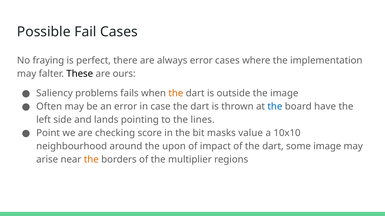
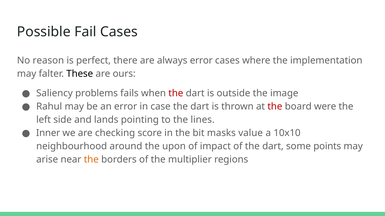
fraying: fraying -> reason (48, 61)
the colour: orange -> red (176, 94)
Often: Often -> Rahul (49, 107)
the colour: blue -> red (275, 107)
have: have -> were (325, 107)
Point: Point -> Inner (48, 133)
some image: image -> points (327, 147)
